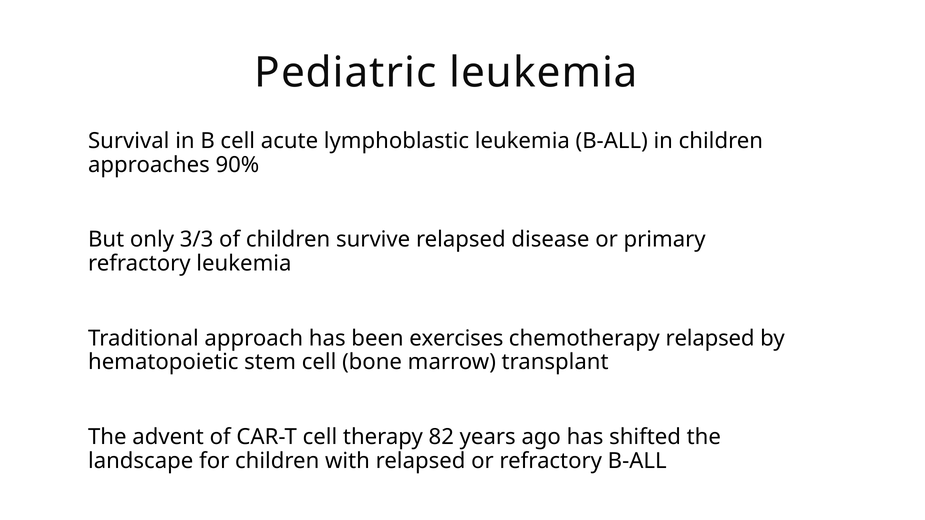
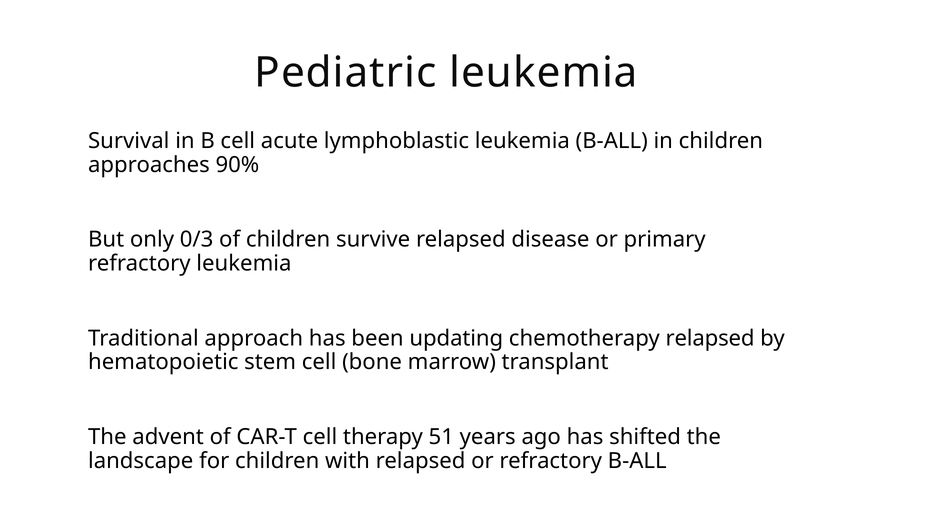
3/3: 3/3 -> 0/3 (197, 240)
exercises: exercises -> updating (456, 338)
82: 82 -> 51 (441, 437)
